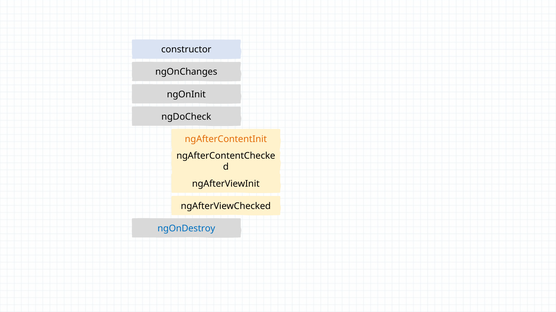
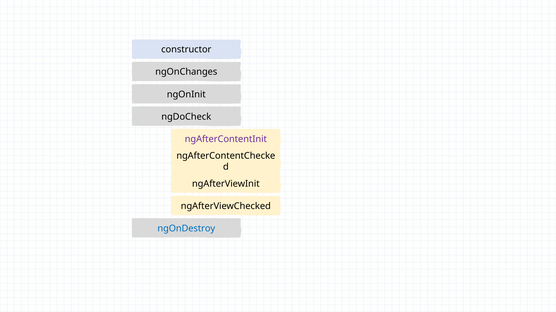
ngAfterContentInit colour: orange -> purple (226, 139)
